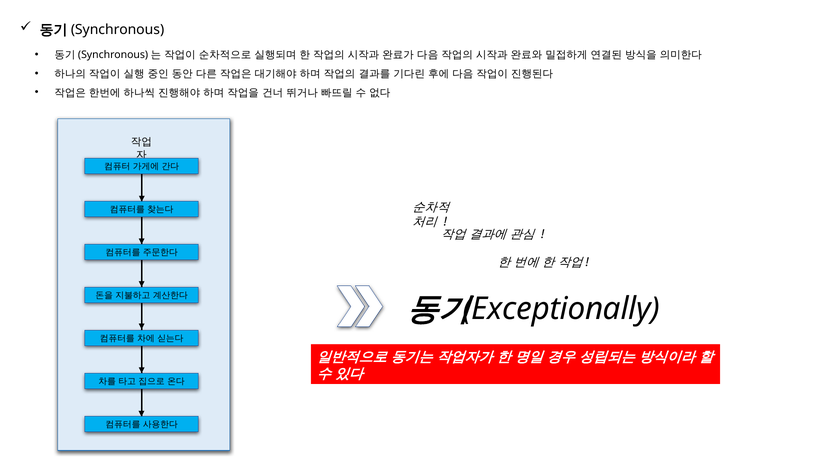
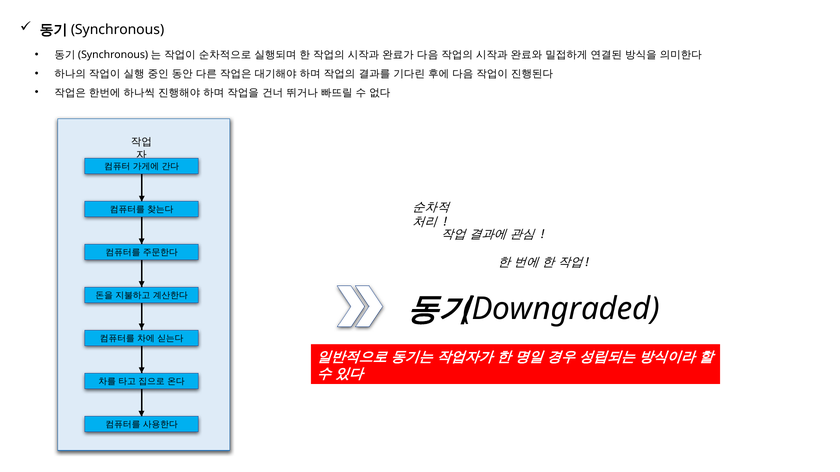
Exceptionally: Exceptionally -> Downgraded (561, 309)
